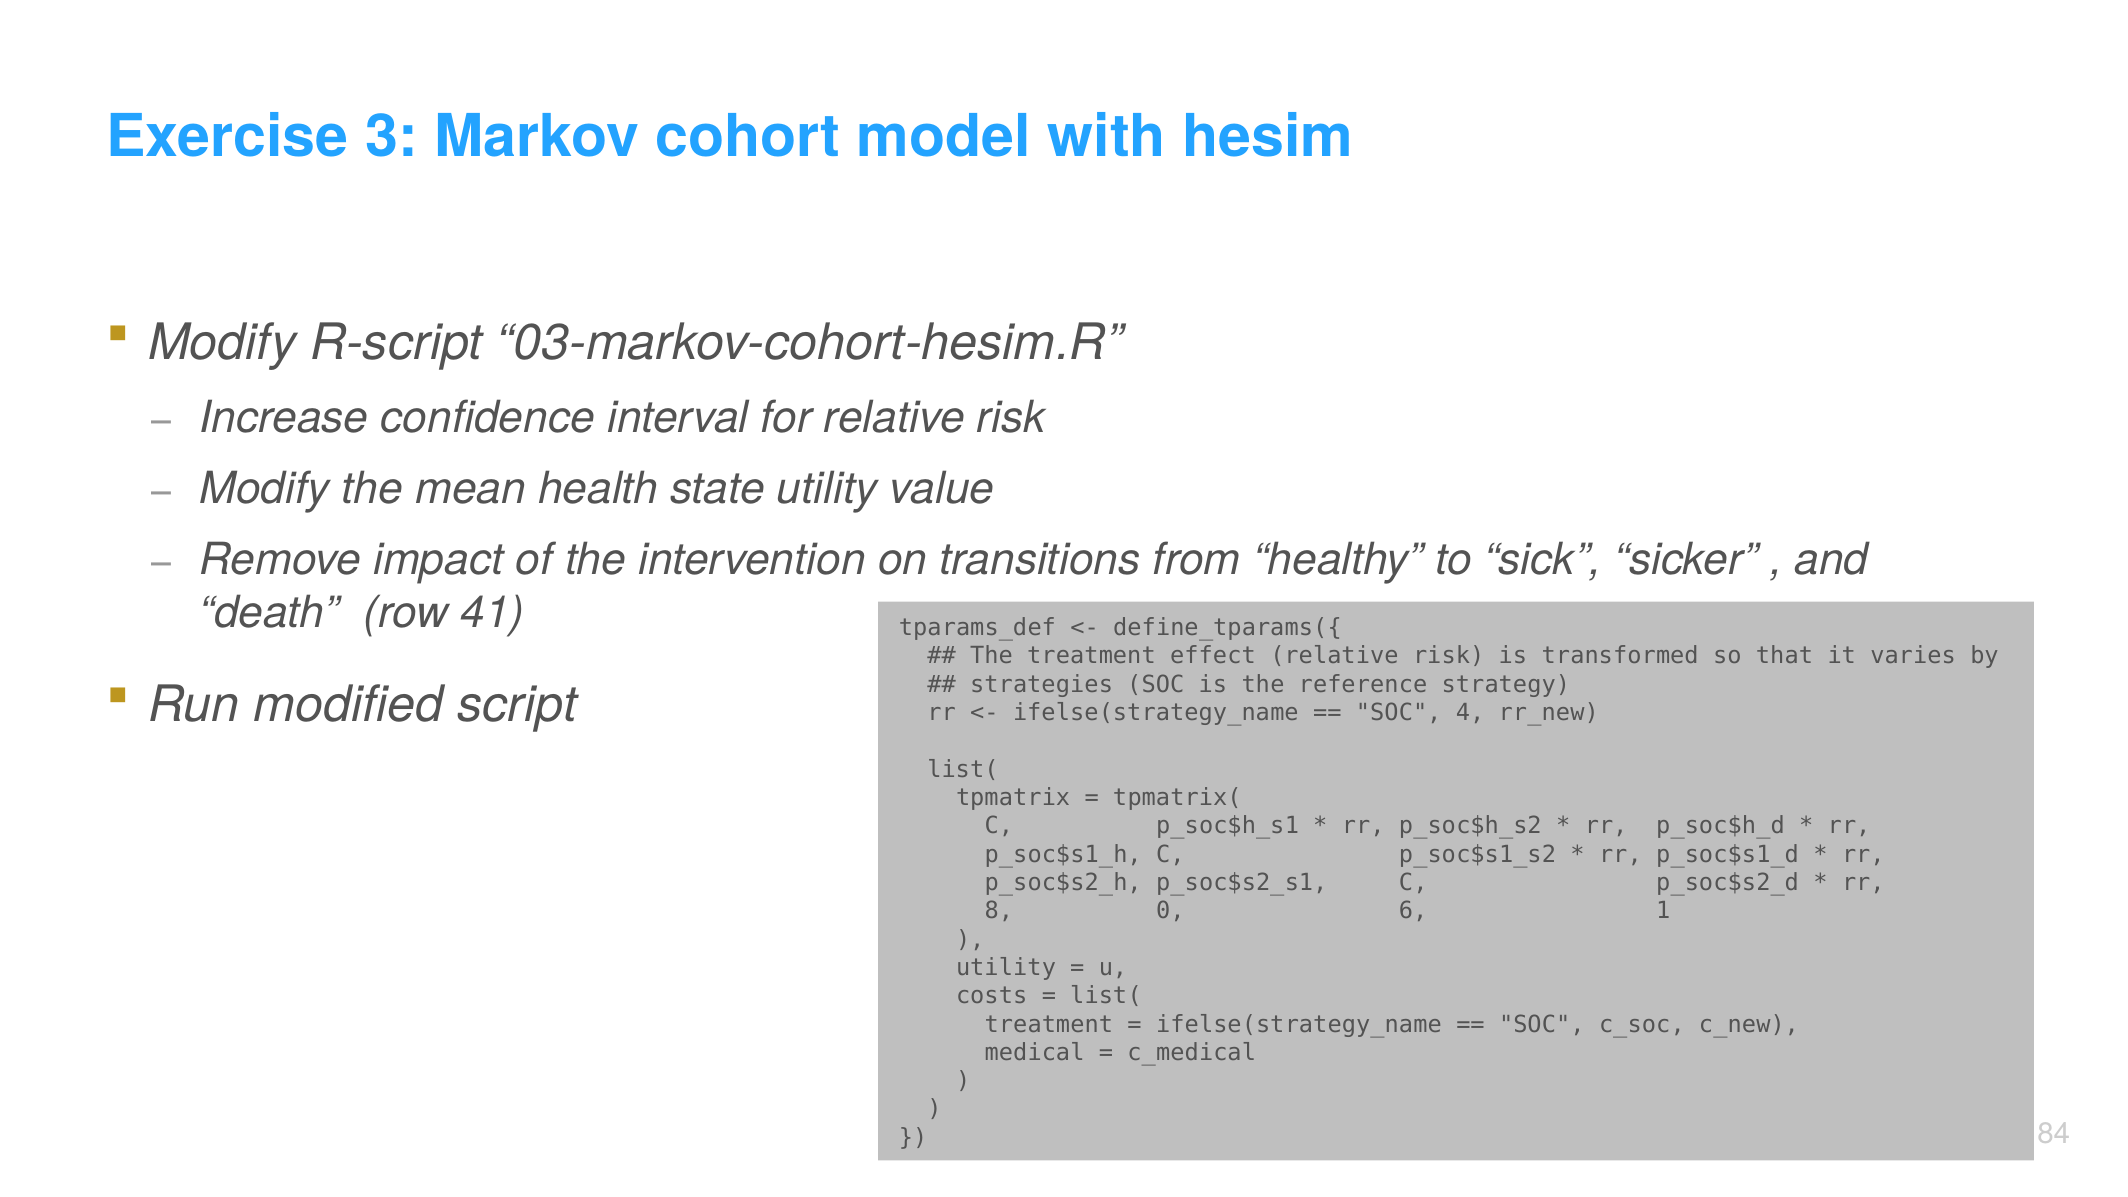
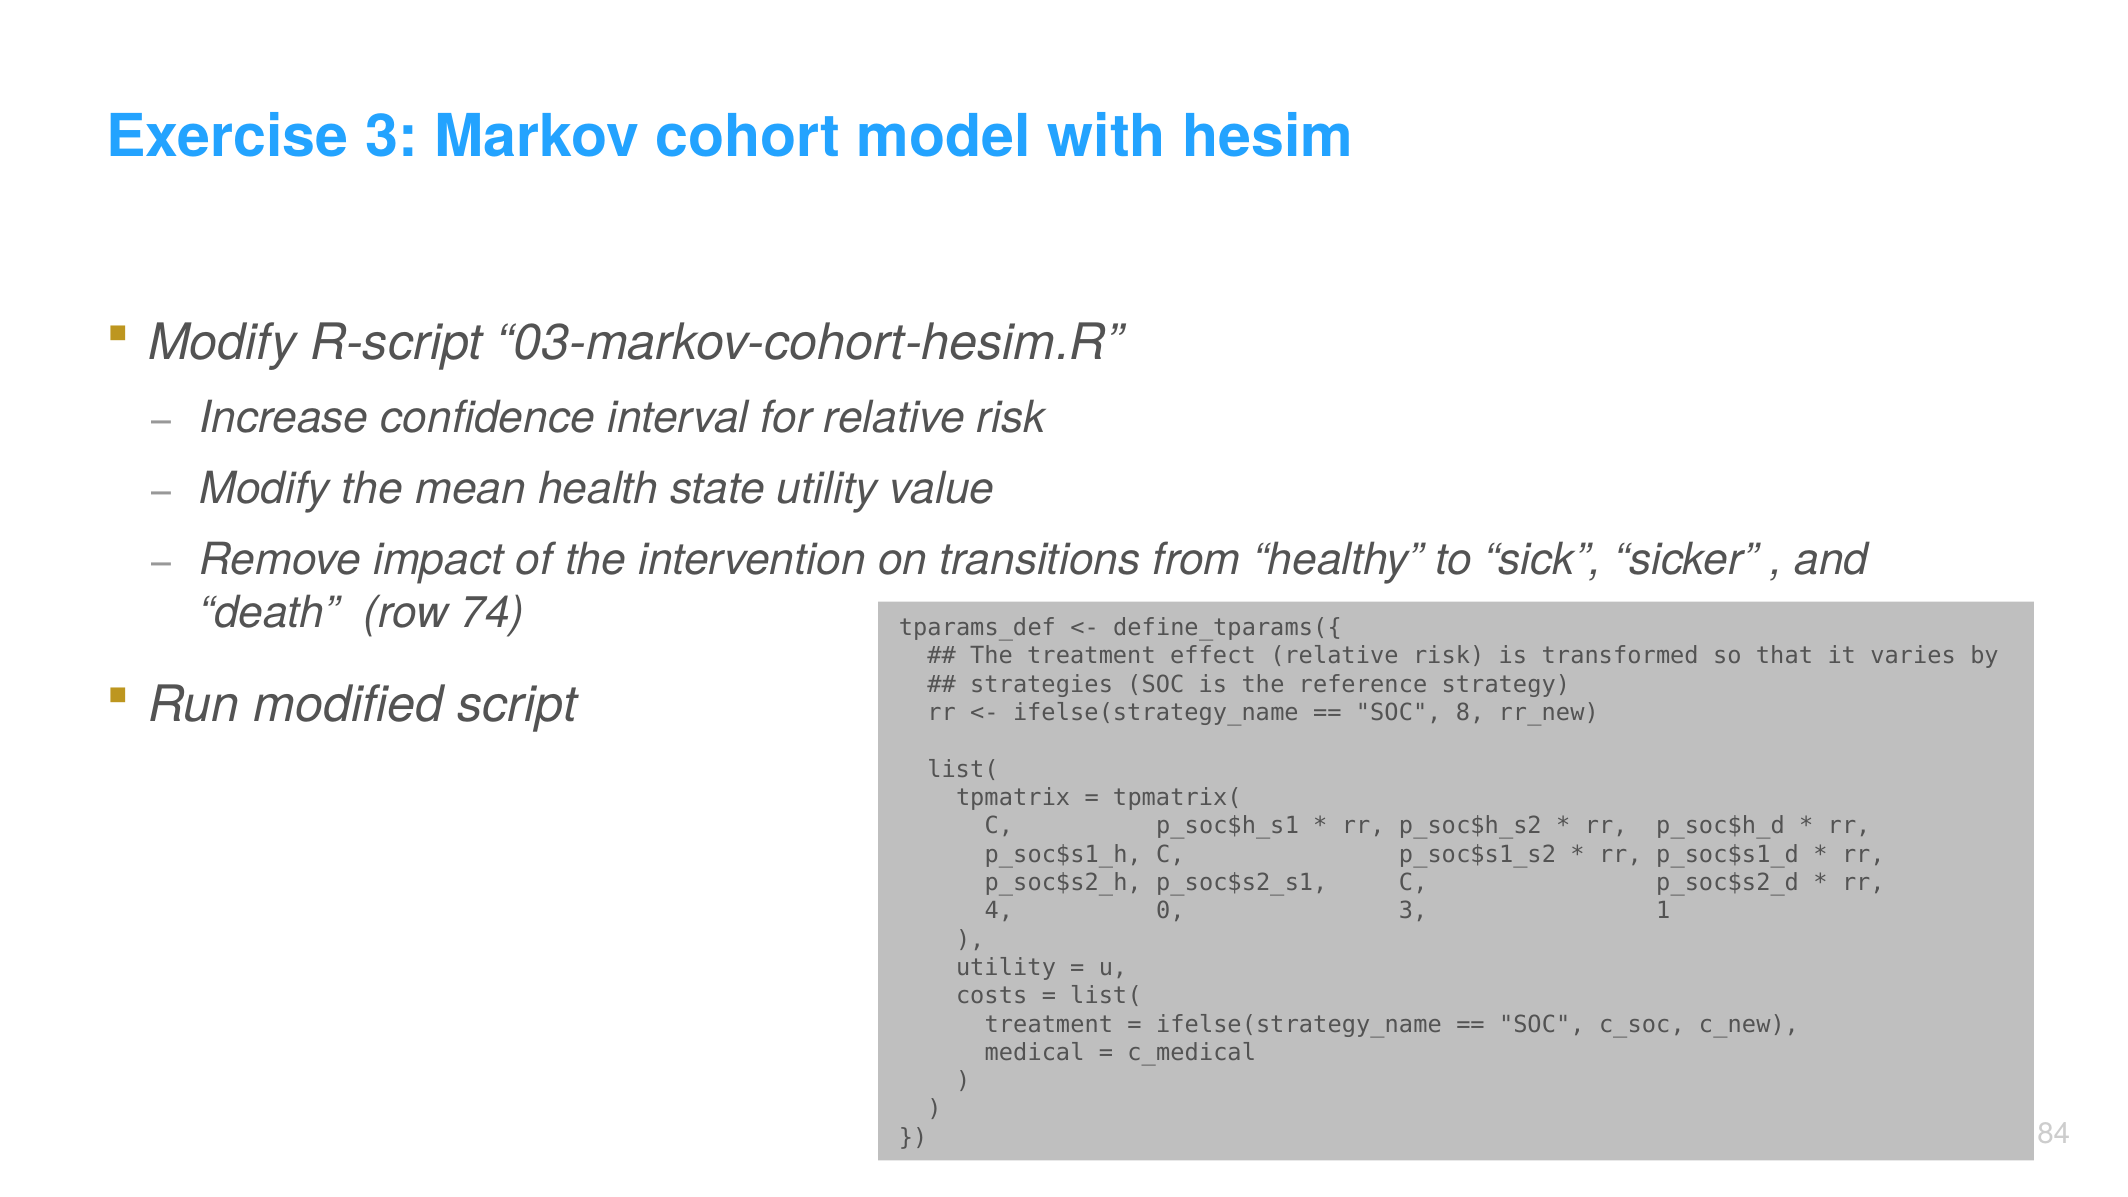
41: 41 -> 74 (493, 613)
4: 4 -> 8 (1470, 713)
8: 8 -> 4 (999, 911)
0 6: 6 -> 3 (1413, 911)
